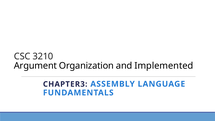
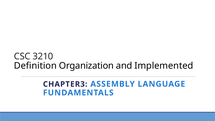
Argument: Argument -> Definition (35, 66)
